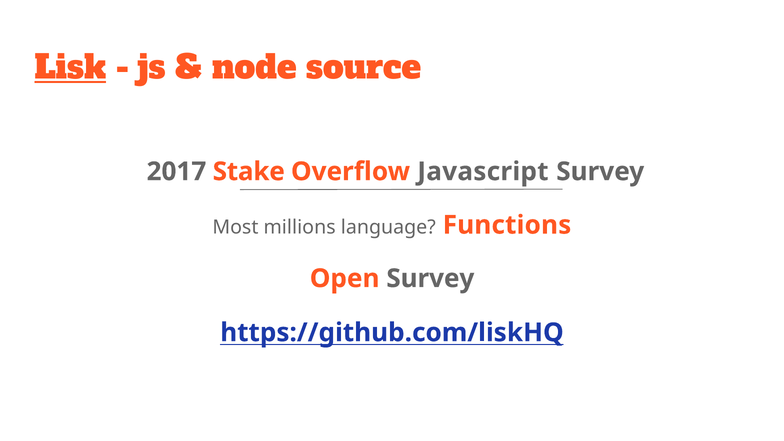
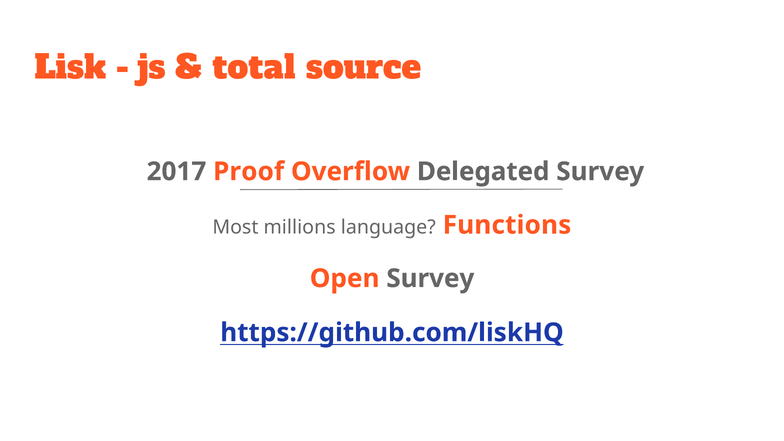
Lisk underline: present -> none (70, 68)
node: node -> total (254, 68)
Stake: Stake -> Proof (249, 172)
Javascript: Javascript -> Delegated (483, 172)
